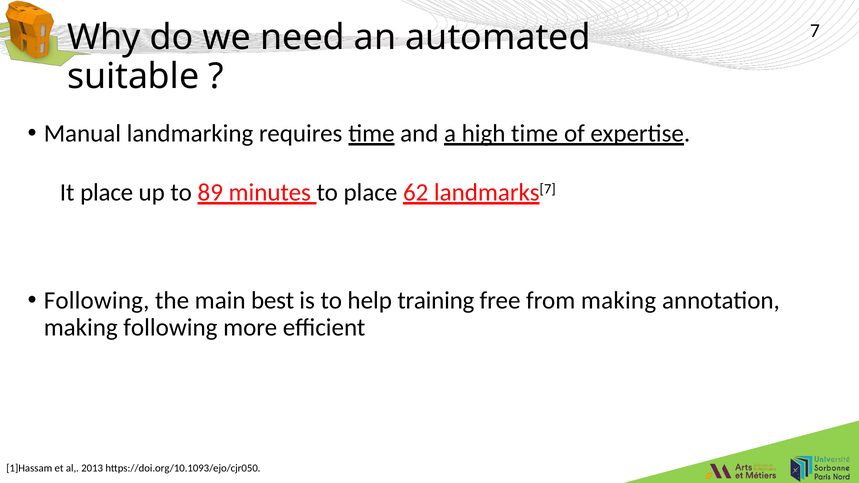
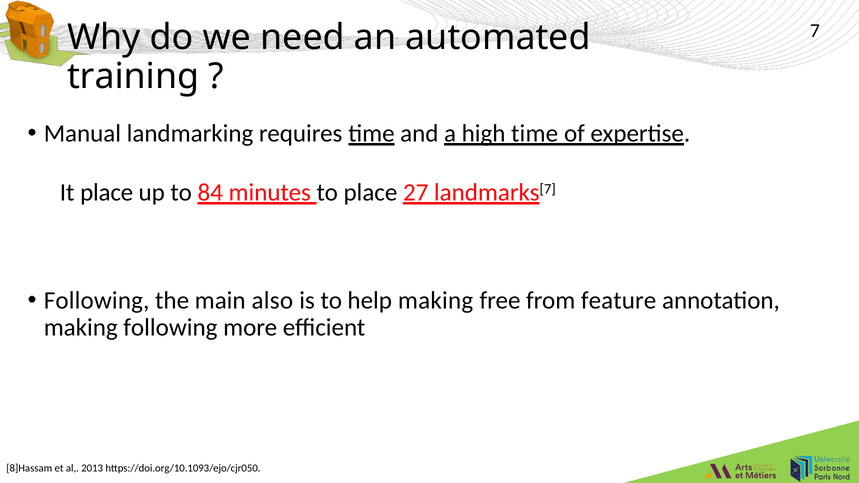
suitable: suitable -> training (133, 76)
89: 89 -> 84 (210, 193)
62: 62 -> 27 (416, 193)
best: best -> also (272, 301)
help training: training -> making (436, 301)
from making: making -> feature (619, 301)
1]Hassam: 1]Hassam -> 8]Hassam (29, 469)
